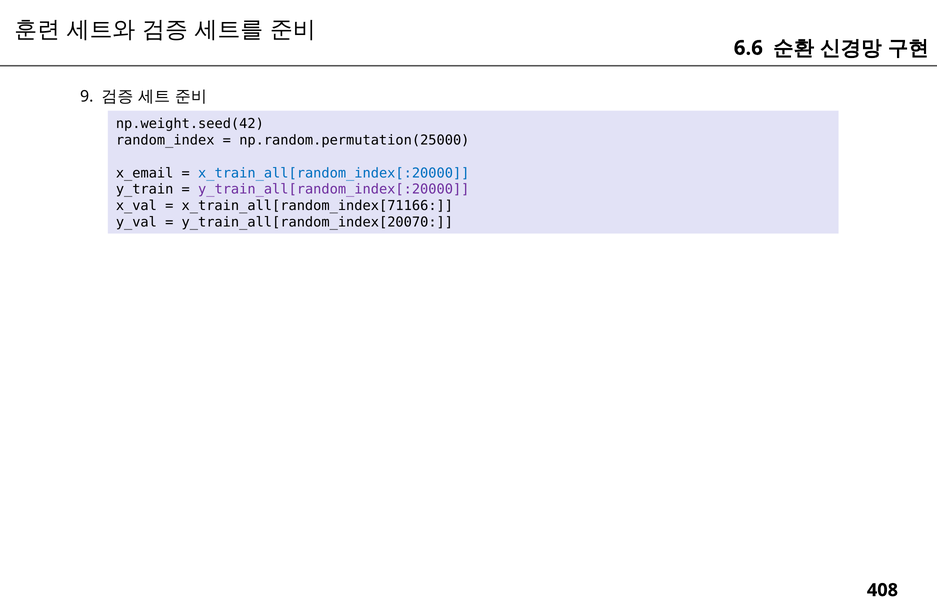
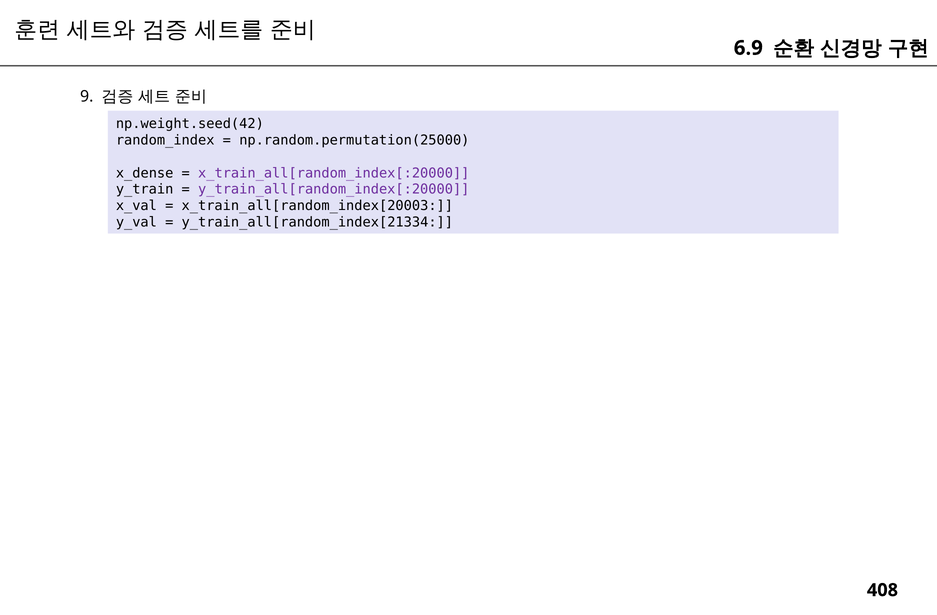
6.6: 6.6 -> 6.9 (748, 48)
x_email: x_email -> x_dense (145, 173)
x_train_all[random_index[:20000 colour: blue -> purple (334, 173)
x_train_all[random_index[71166: x_train_all[random_index[71166 -> x_train_all[random_index[20003 (317, 206)
y_train_all[random_index[20070: y_train_all[random_index[20070 -> y_train_all[random_index[21334 (317, 222)
